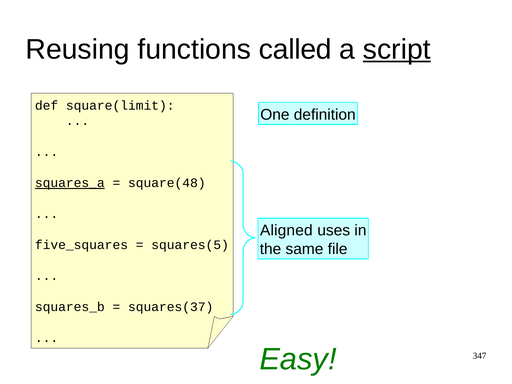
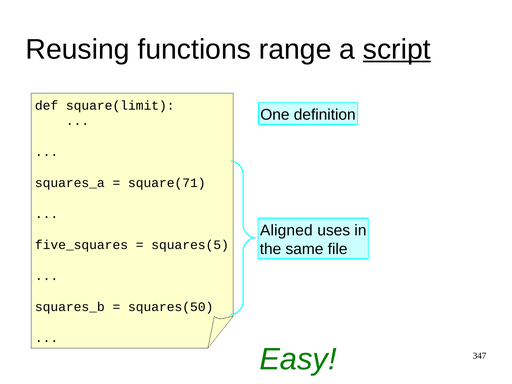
called: called -> range (295, 49)
squares_a underline: present -> none (70, 183)
square(48: square(48 -> square(71 (167, 183)
squares(37: squares(37 -> squares(50 (171, 307)
